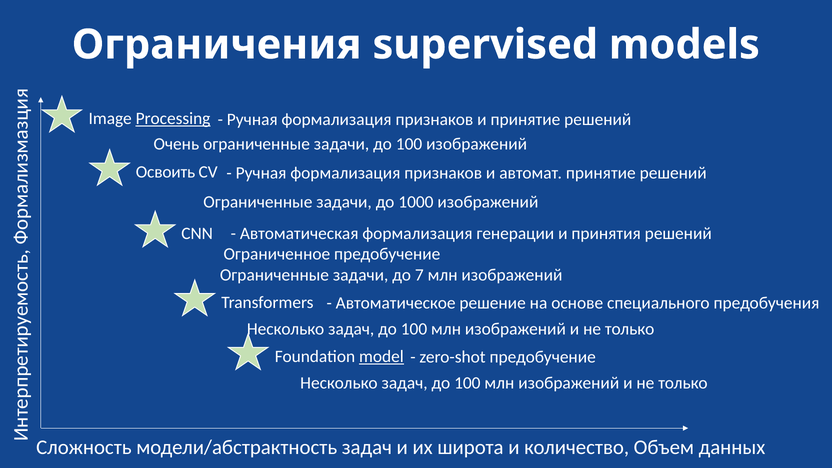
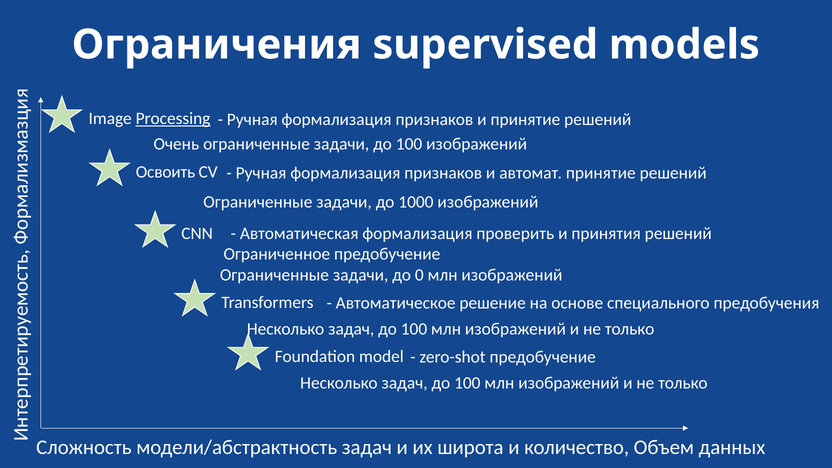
генерации: генерации -> проверить (515, 233)
7: 7 -> 0 (419, 275)
model underline: present -> none (381, 356)
